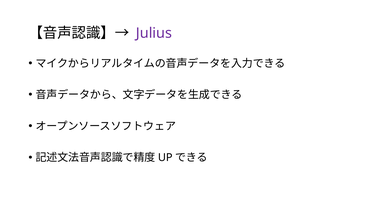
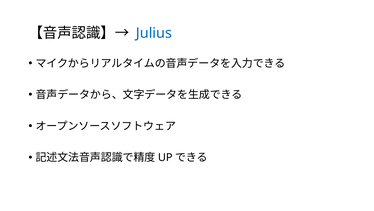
Julius colour: purple -> blue (154, 33)
